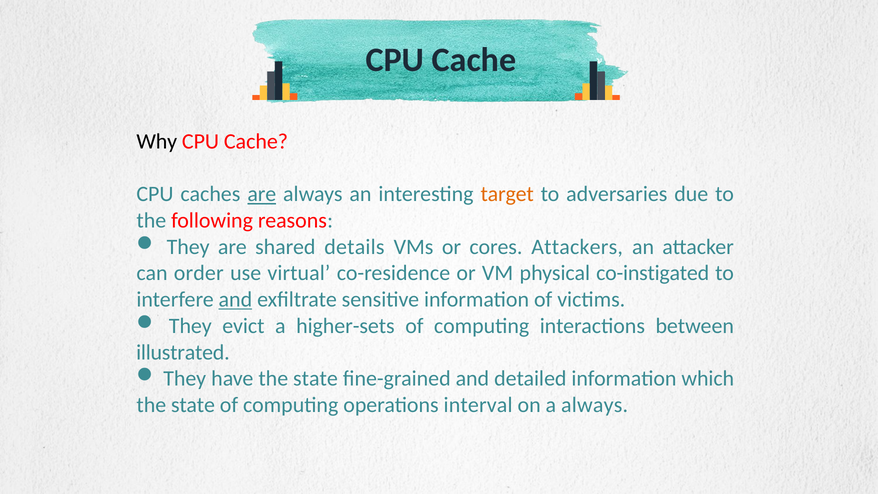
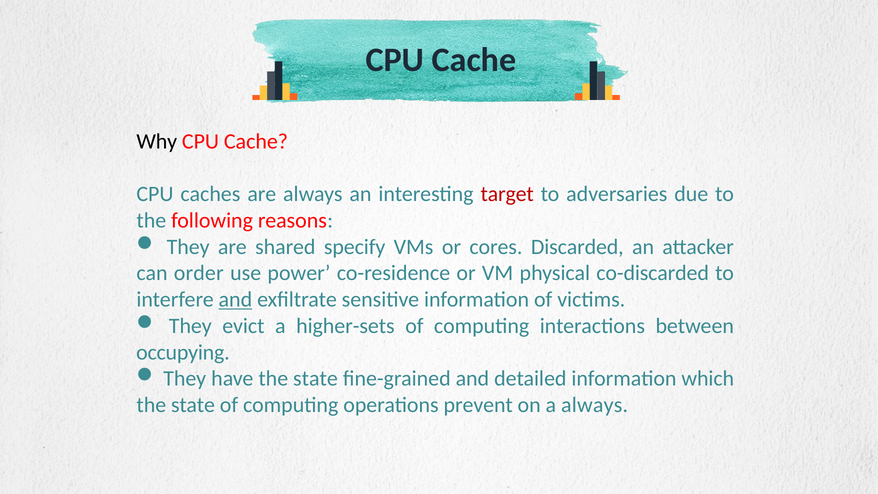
are underline: present -> none (262, 194)
target colour: orange -> red (507, 194)
details: details -> specify (355, 247)
Attackers: Attackers -> Discarded (577, 247)
virtual: virtual -> power (299, 273)
co-instigated: co-instigated -> co-discarded (653, 273)
illustrated: illustrated -> occupying (183, 352)
interval: interval -> prevent (478, 405)
